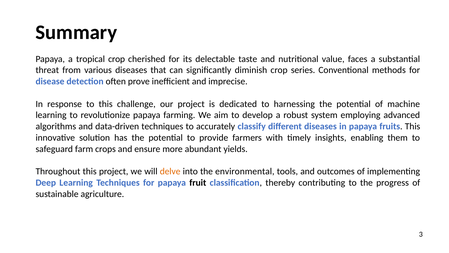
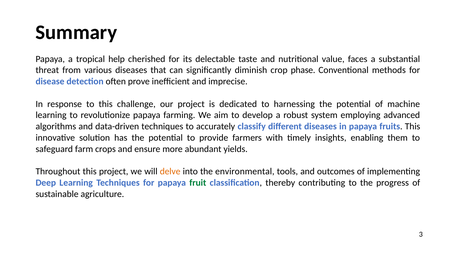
tropical crop: crop -> help (117, 59)
series: series -> phase (303, 70)
fruit colour: black -> green (198, 182)
